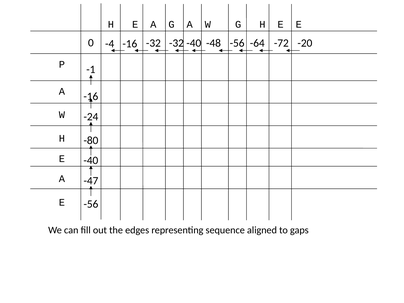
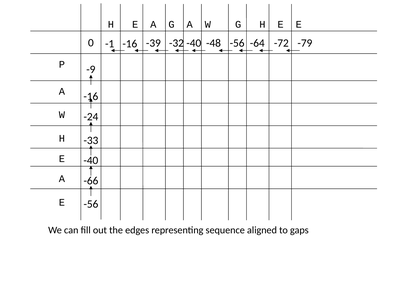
-4: -4 -> -1 (110, 44)
-32: -32 -> -39 (153, 43)
-20: -20 -> -79 (305, 43)
-1: -1 -> -9 (91, 70)
-80: -80 -> -33 (91, 140)
-47: -47 -> -66 (91, 181)
